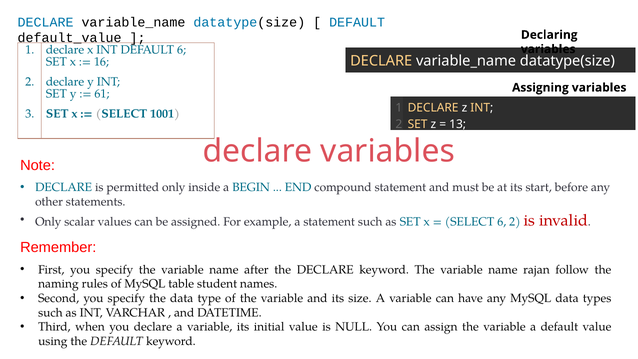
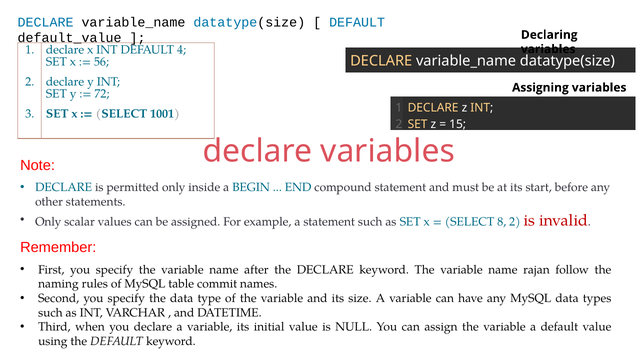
DEFAULT 6: 6 -> 4 (182, 50)
16: 16 -> 56 (101, 62)
61: 61 -> 72 (102, 94)
13: 13 -> 15 (458, 124)
SELECT 6: 6 -> 8 (502, 222)
student: student -> commit (217, 284)
